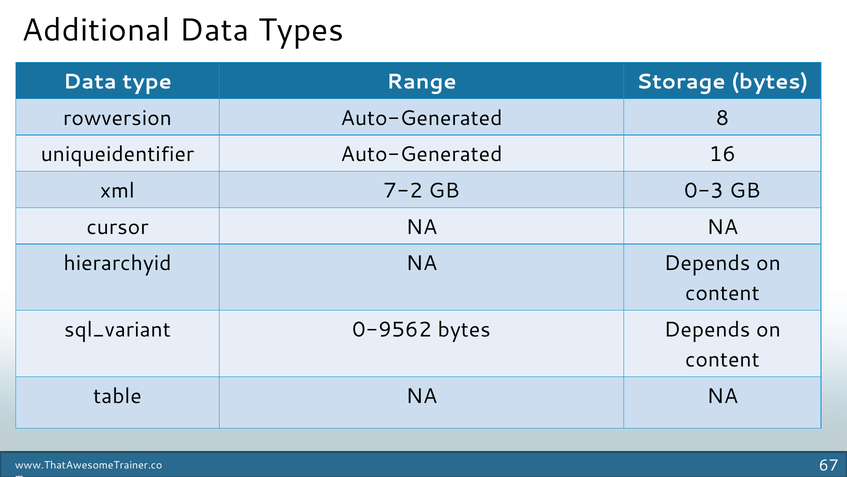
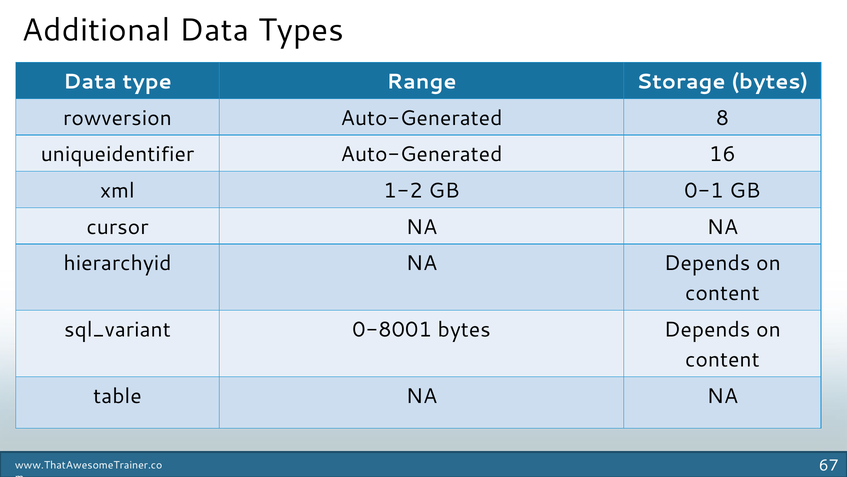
7-2: 7-2 -> 1-2 (403, 191)
0-3: 0-3 -> 0-1 (704, 191)
0-9562: 0-9562 -> 0-8001 (392, 329)
